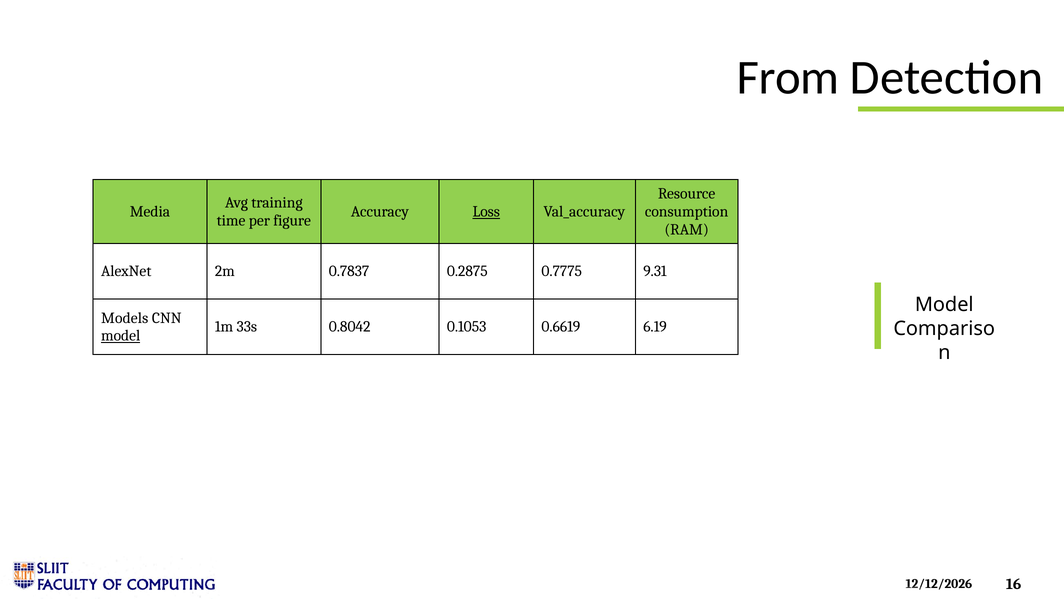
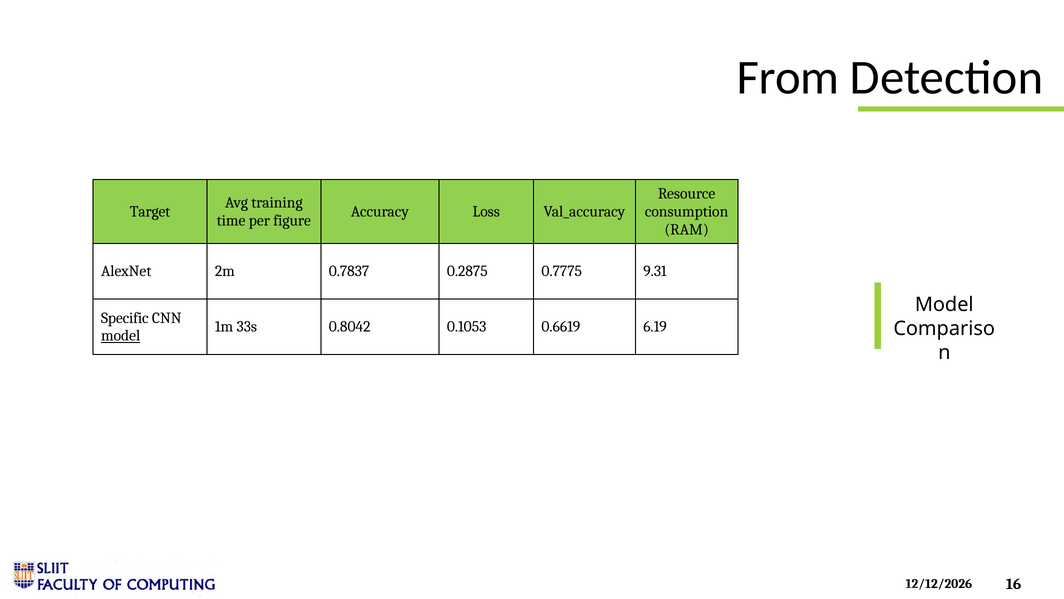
Media: Media -> Target (150, 211)
Loss underline: present -> none (486, 211)
Models: Models -> Specific (125, 318)
